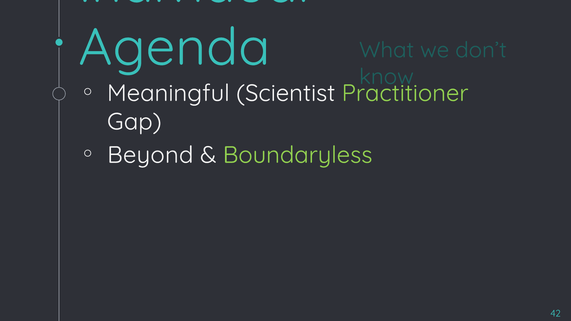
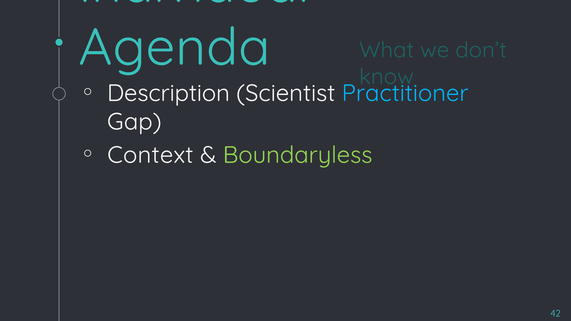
Meaningful: Meaningful -> Description (168, 93)
Practitioner colour: light green -> light blue (405, 93)
Beyond: Beyond -> Context (150, 155)
